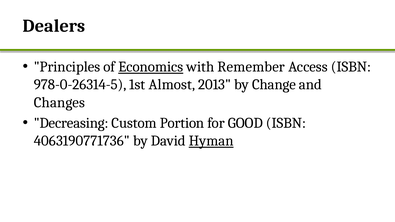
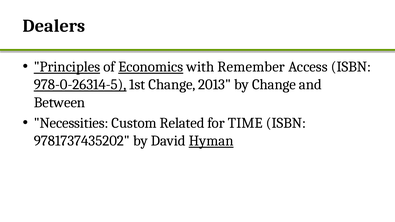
Principles underline: none -> present (67, 67)
978-0-26314-5 underline: none -> present (80, 85)
1st Almost: Almost -> Change (172, 85)
Changes: Changes -> Between (60, 102)
Decreasing: Decreasing -> Necessities (71, 123)
Portion: Portion -> Related (182, 123)
GOOD: GOOD -> TIME (245, 123)
4063190771736: 4063190771736 -> 9781737435202 (82, 141)
